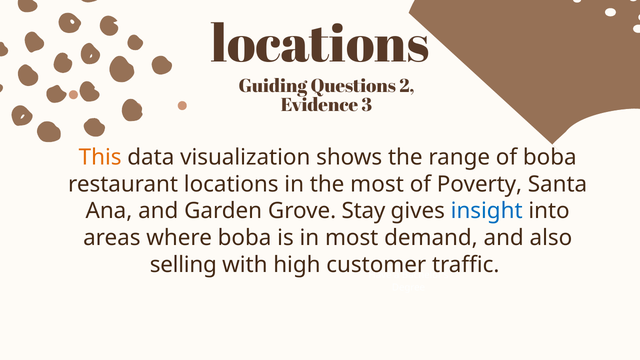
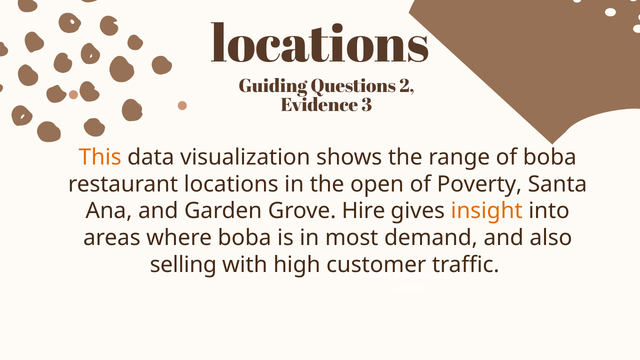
the most: most -> open (377, 184)
Stay: Stay -> Hire (364, 211)
insight colour: blue -> orange (487, 211)
